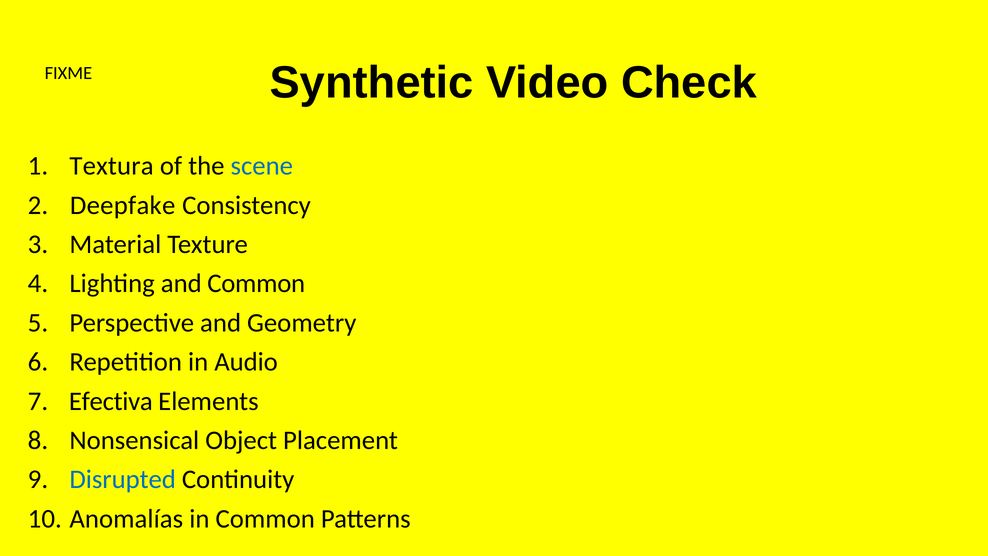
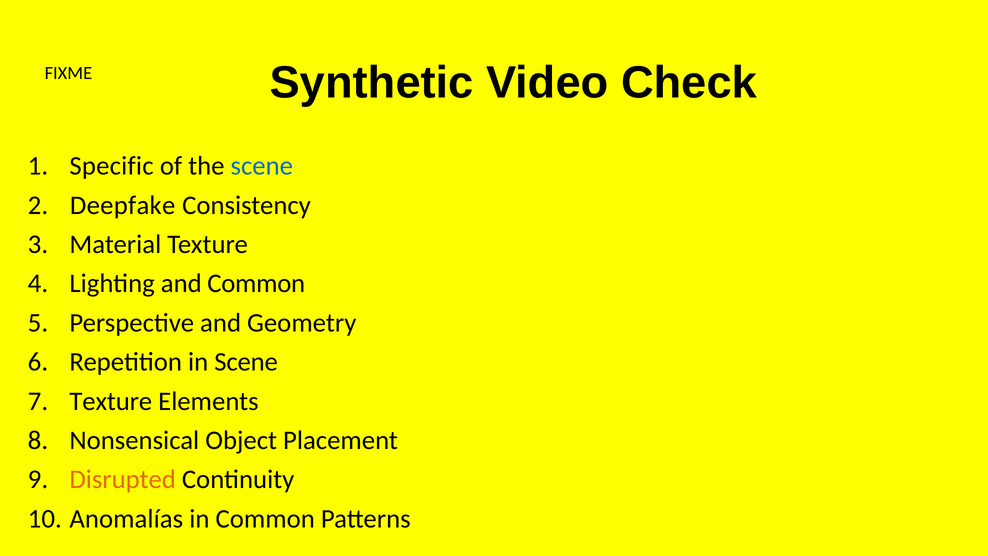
Textura: Textura -> Specific (111, 166)
in Audio: Audio -> Scene (246, 362)
Efectiva: Efectiva -> Texture (111, 401)
Disrupted colour: blue -> orange (123, 479)
